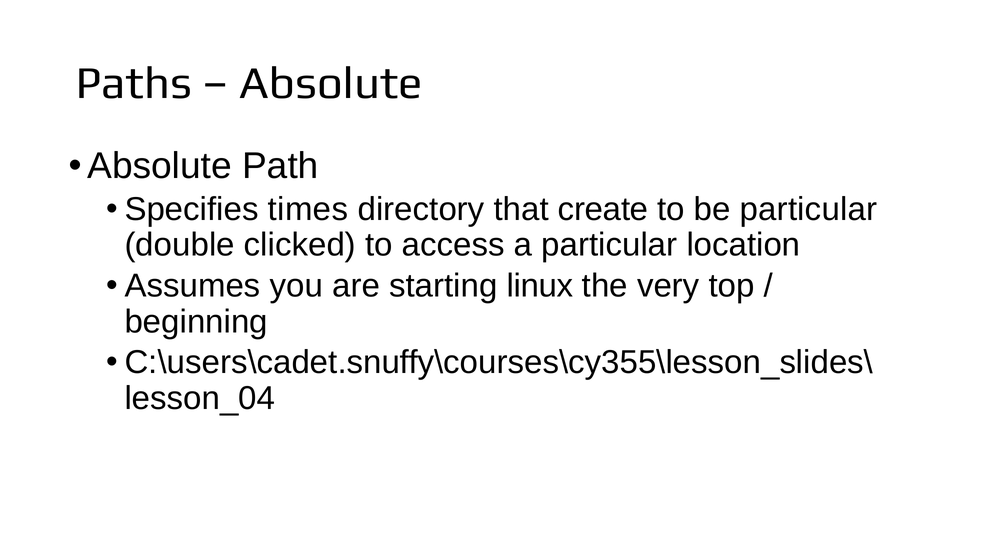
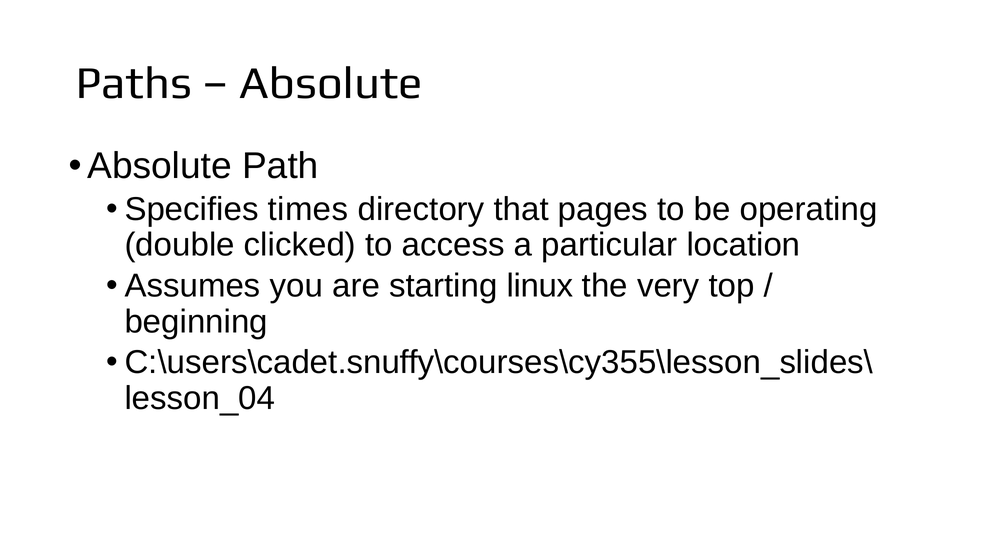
create: create -> pages (603, 209)
be particular: particular -> operating (809, 209)
